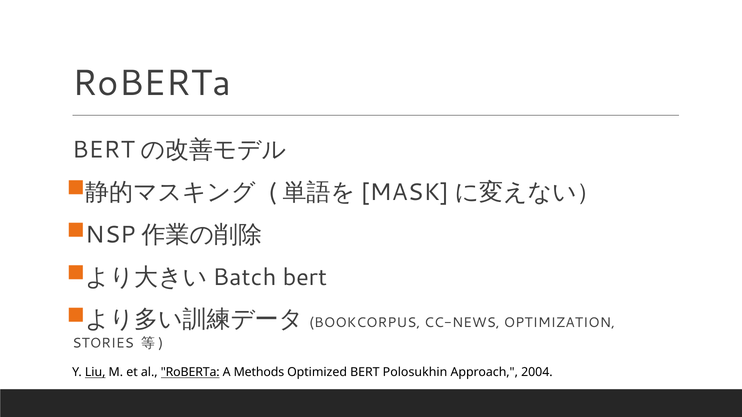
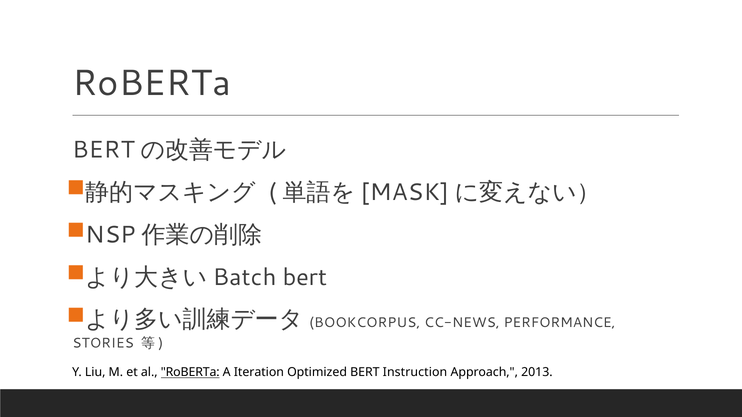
OPTIMIZATION: OPTIMIZATION -> PERFORMANCE (559, 323)
Liu underline: present -> none (95, 373)
Methods: Methods -> Iteration (259, 373)
Polosukhin: Polosukhin -> Instruction (415, 373)
2004: 2004 -> 2013 (537, 373)
